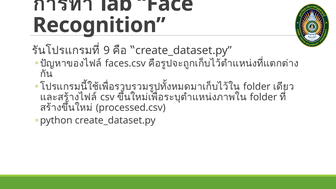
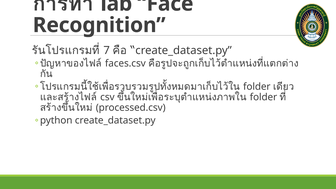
9: 9 -> 7 (107, 51)
